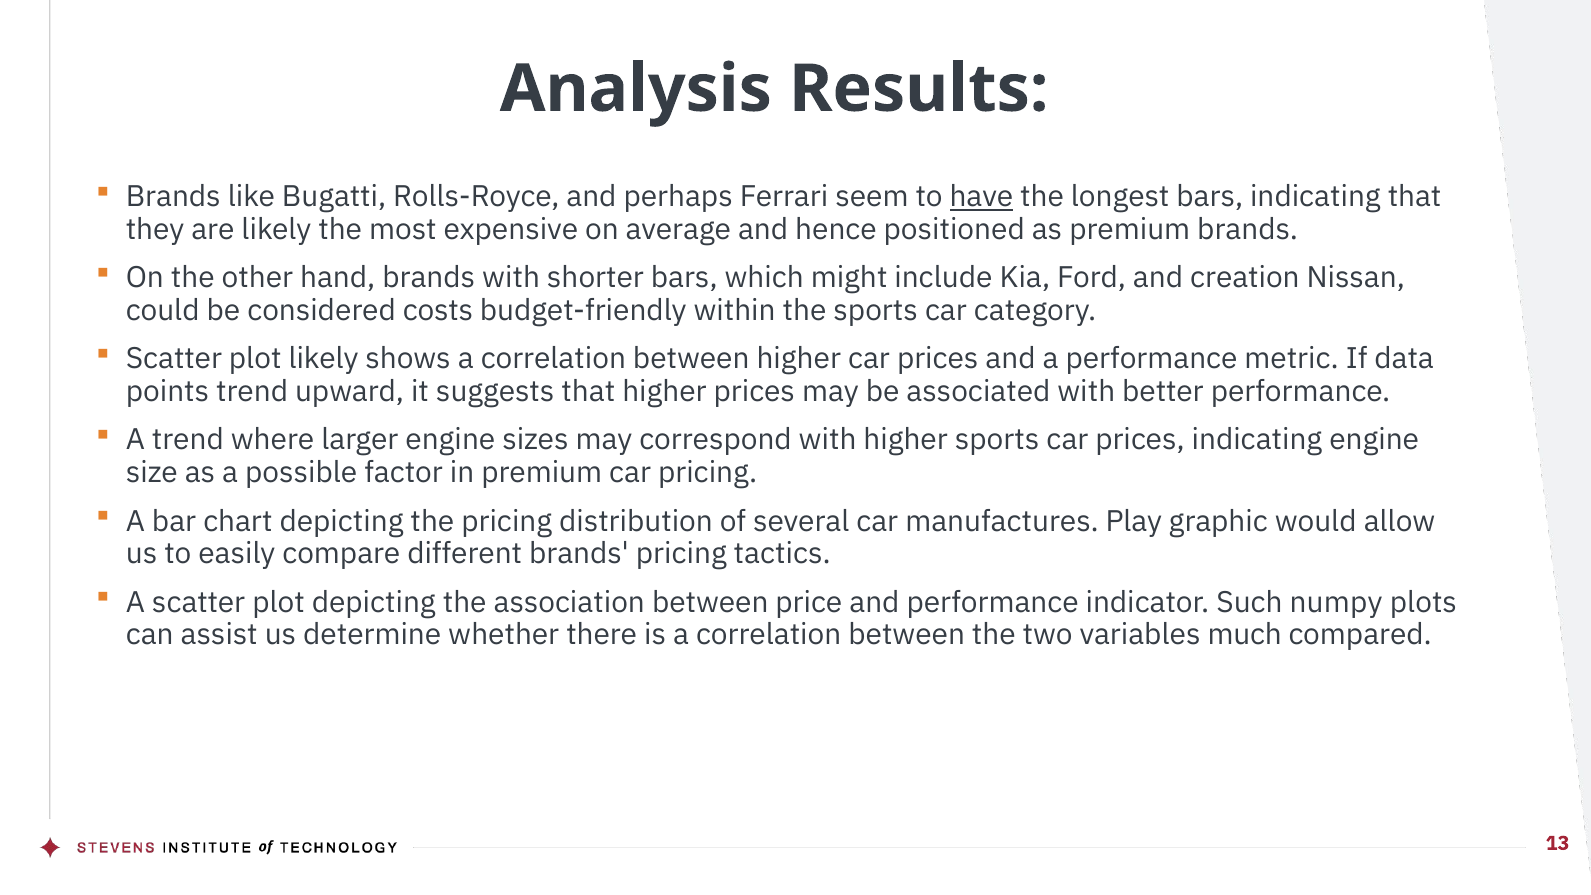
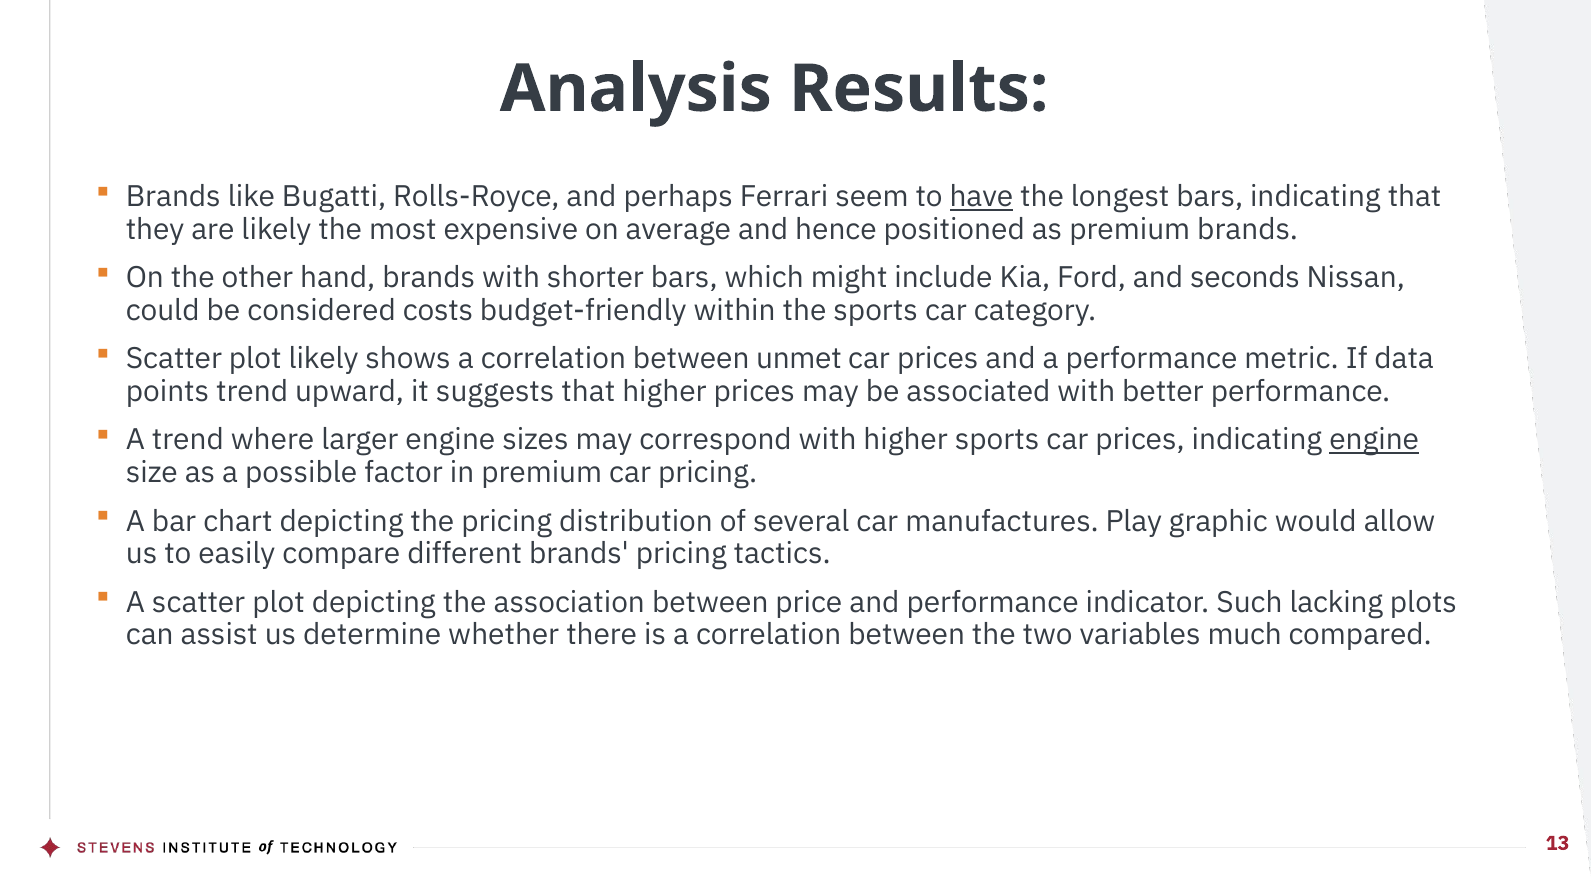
creation: creation -> seconds (1245, 278)
between higher: higher -> unmet (799, 359)
engine underline: none -> present (1374, 440)
numpy: numpy -> lacking (1336, 602)
